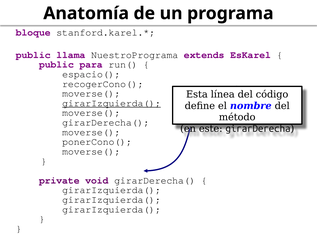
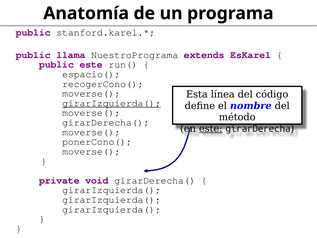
bloque: bloque -> public (33, 32)
public para: para -> este (91, 64)
este underline: none -> present (211, 129)
